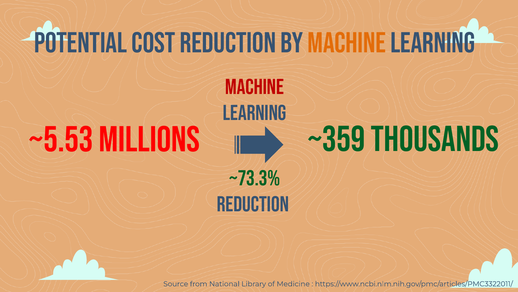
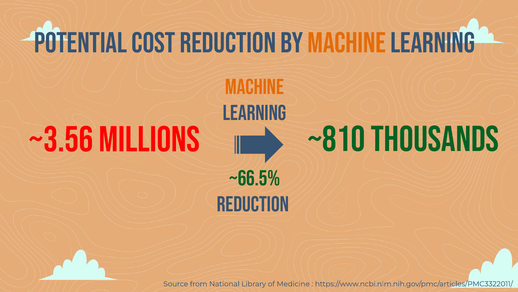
Machine colour: red -> orange (255, 87)
~5.53: ~5.53 -> ~3.56 (61, 139)
~359: ~359 -> ~810 (336, 139)
~73.3%: ~73.3% -> ~66.5% (255, 178)
